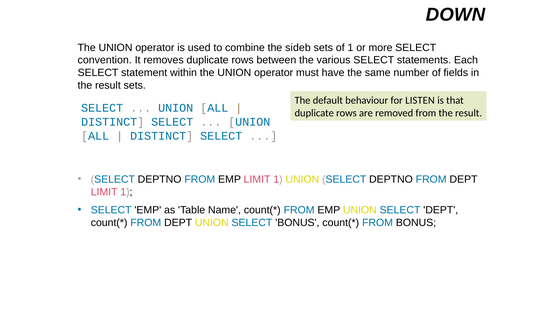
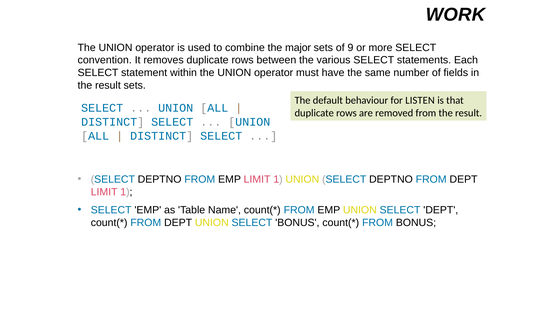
DOWN: DOWN -> WORK (456, 15)
sideb: sideb -> major (298, 48)
of 1: 1 -> 9 (350, 48)
